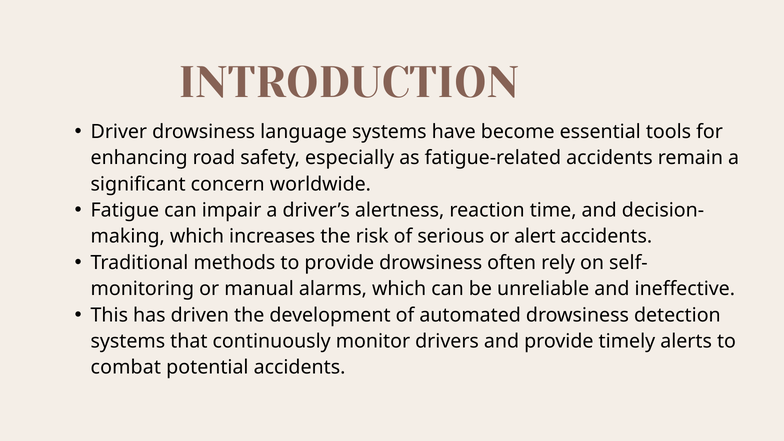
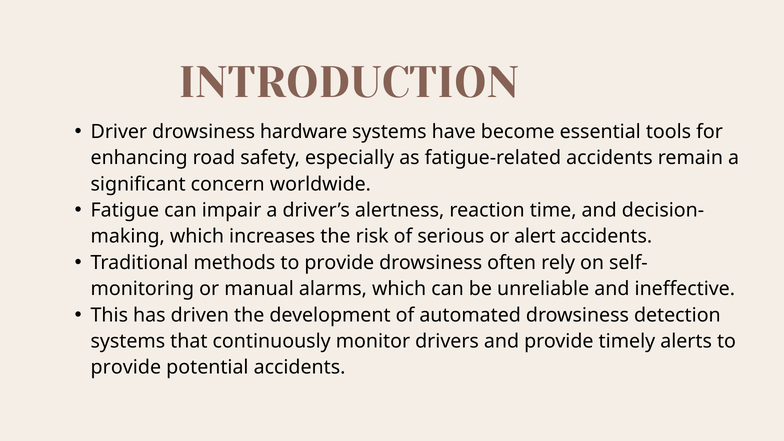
language: language -> hardware (304, 132)
combat: combat -> provide (126, 367)
